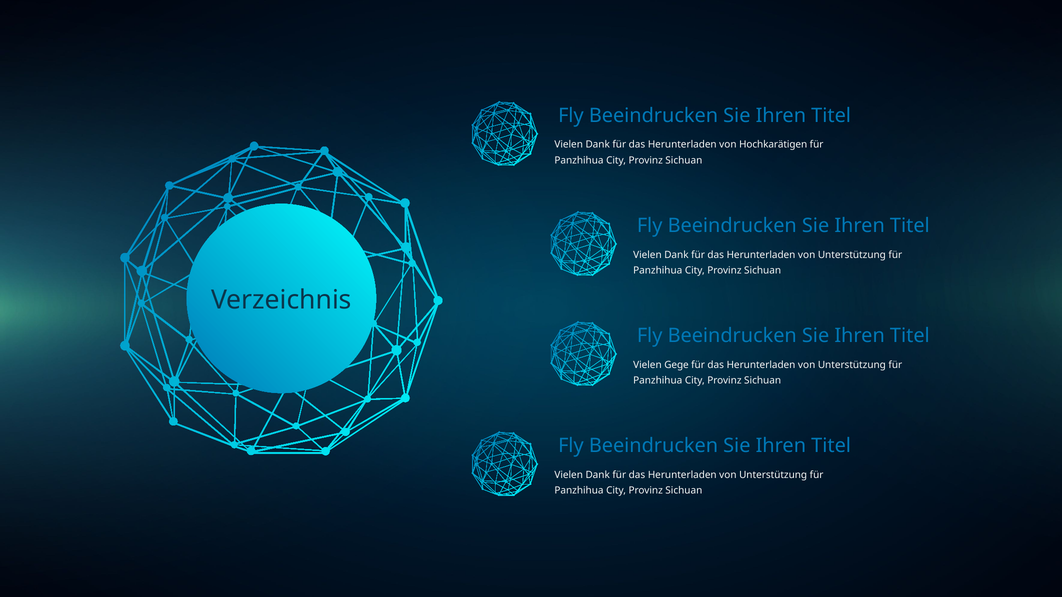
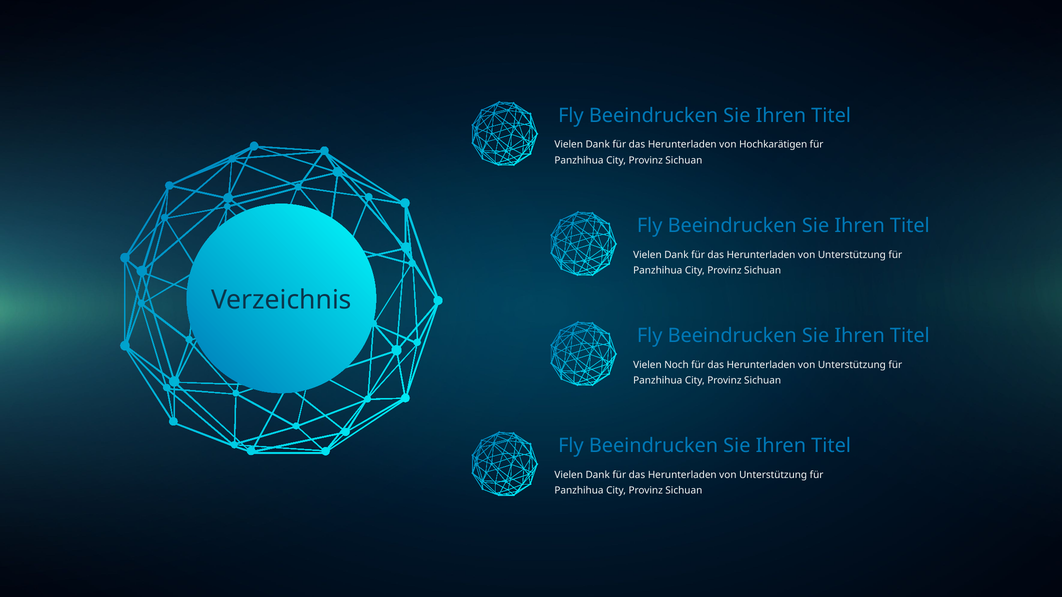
Gege: Gege -> Noch (677, 365)
